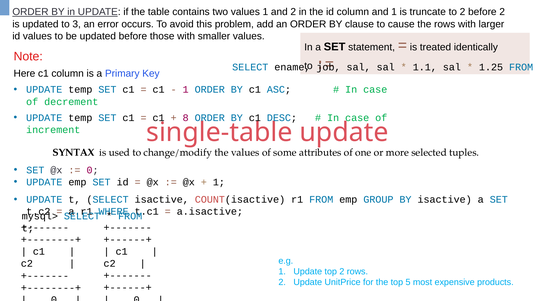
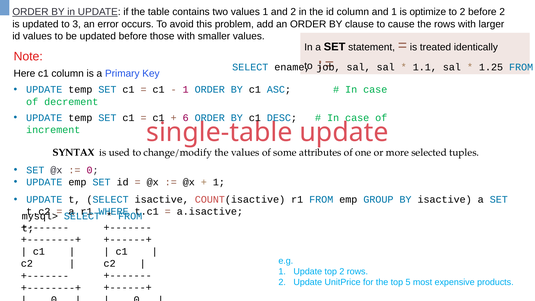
truncate: truncate -> optimize (428, 12)
8: 8 -> 6 (186, 118)
